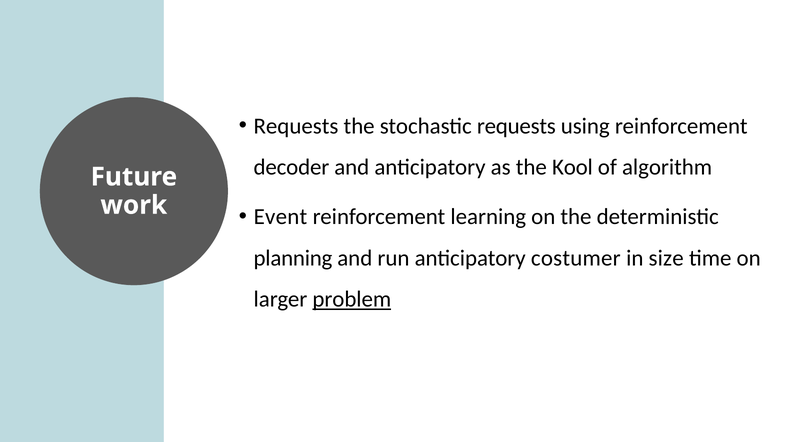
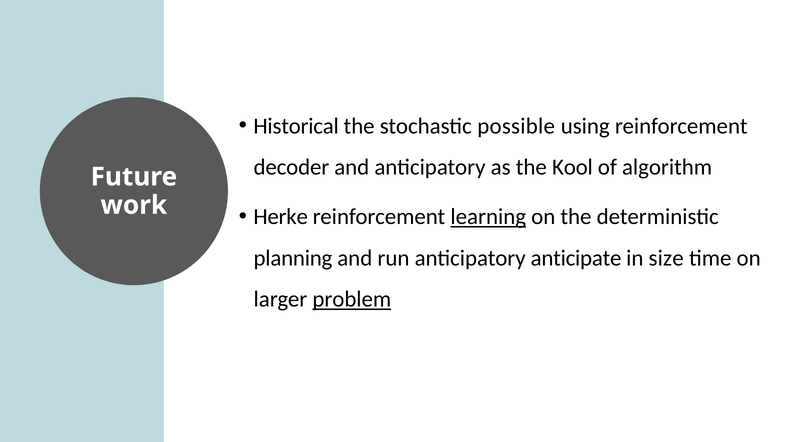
Requests: Requests -> Historical (296, 126)
stochastic requests: requests -> possible (516, 126)
Event: Event -> Herke (281, 217)
learning underline: none -> present (488, 217)
costumer: costumer -> anticipate (576, 258)
